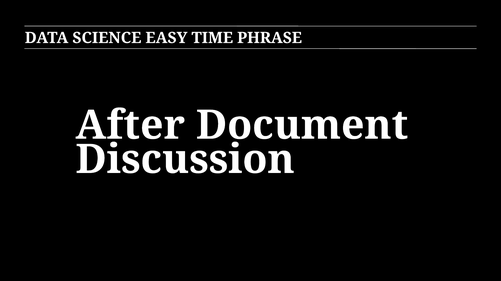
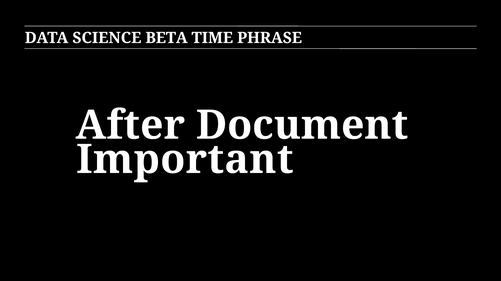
EASY: EASY -> BETA (167, 38)
Discussion: Discussion -> Important (185, 160)
